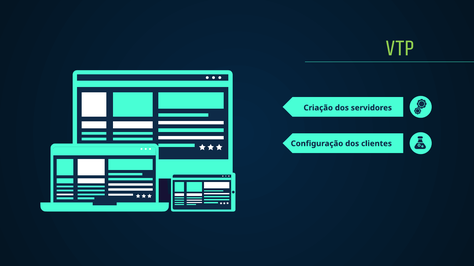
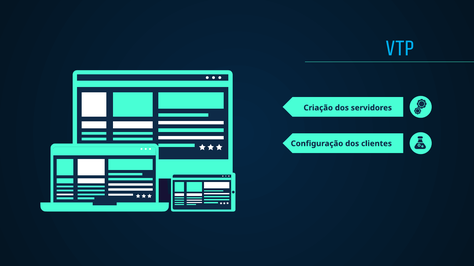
VTP colour: light green -> light blue (400, 49)
